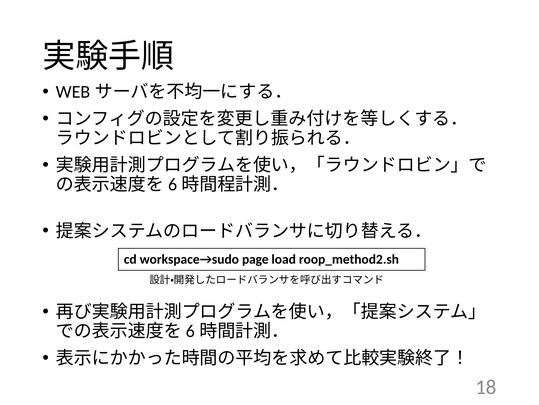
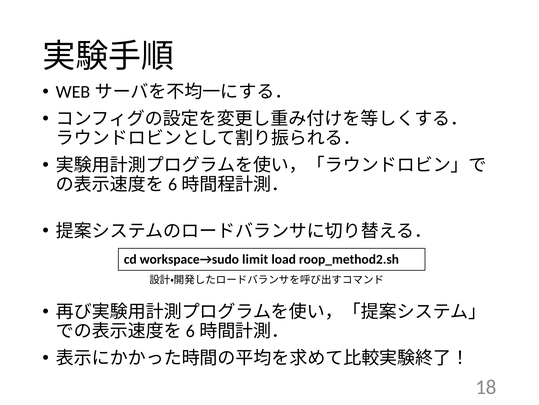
page: page -> limit (255, 259)
